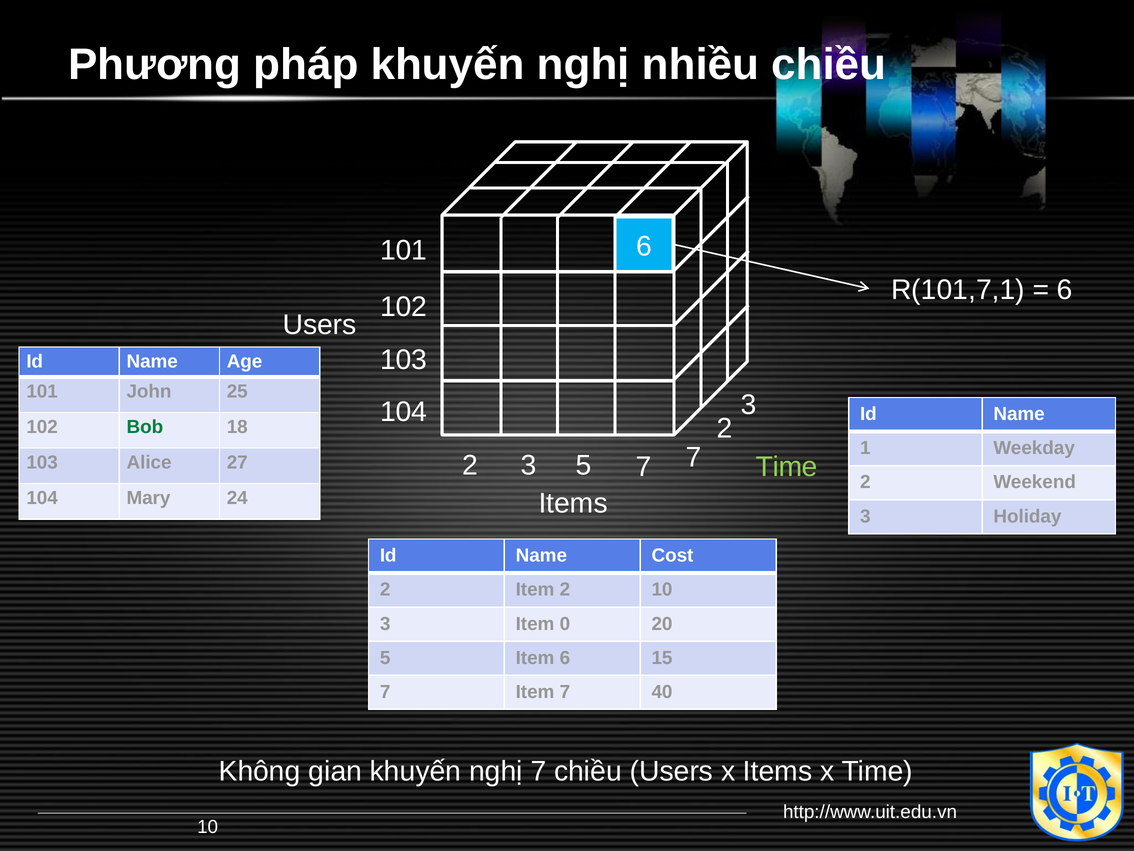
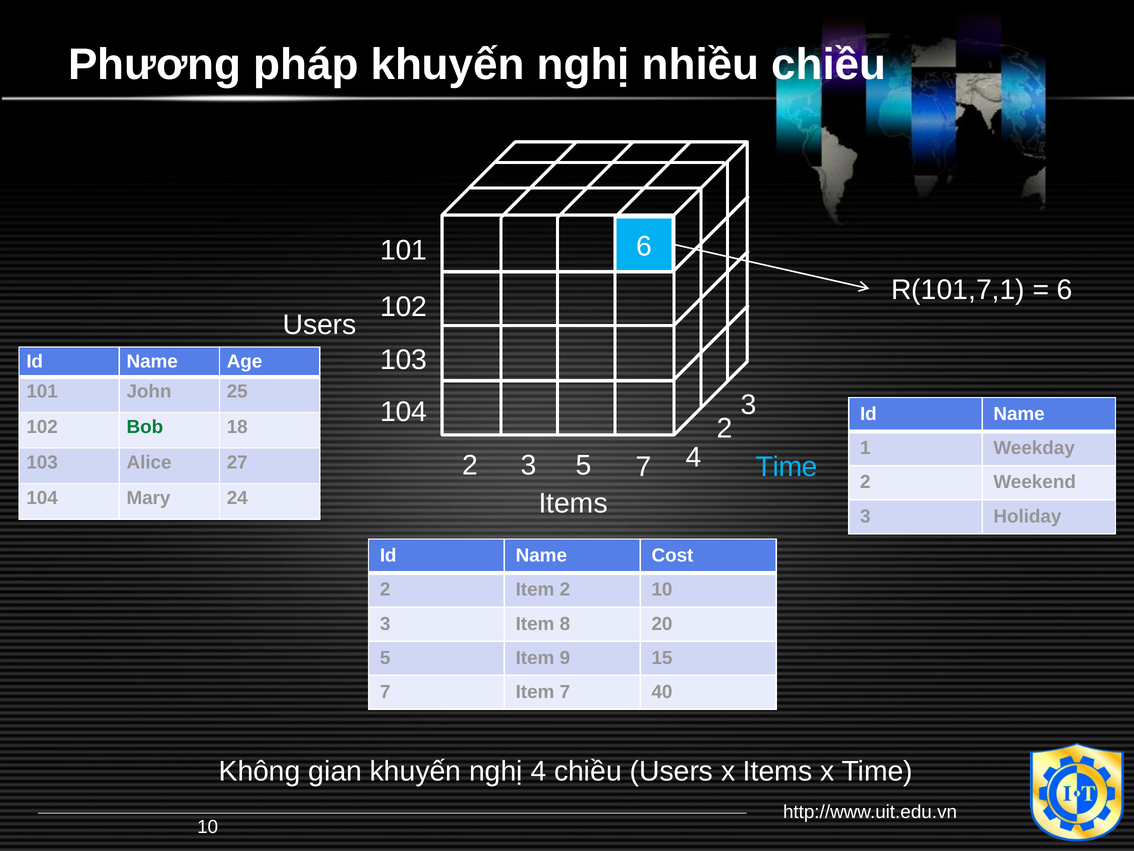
7 7: 7 -> 4 (694, 457)
Time colour: light green -> light blue (787, 467)
0: 0 -> 8 (565, 623)
Item 6: 6 -> 9 (565, 657)
nghị 7: 7 -> 4 (538, 771)
